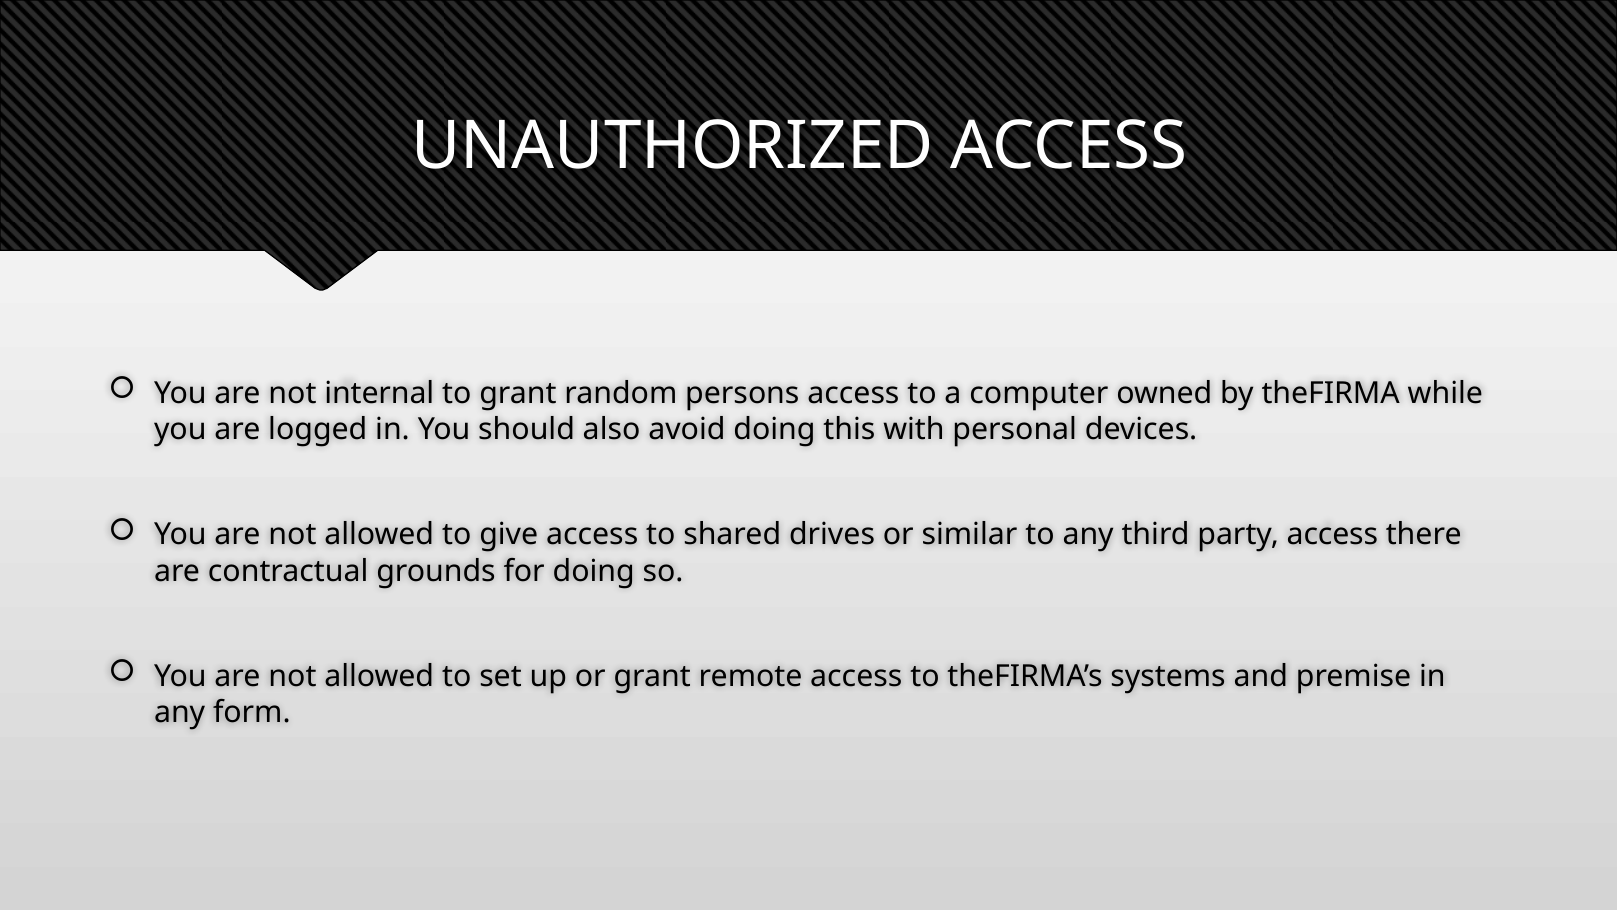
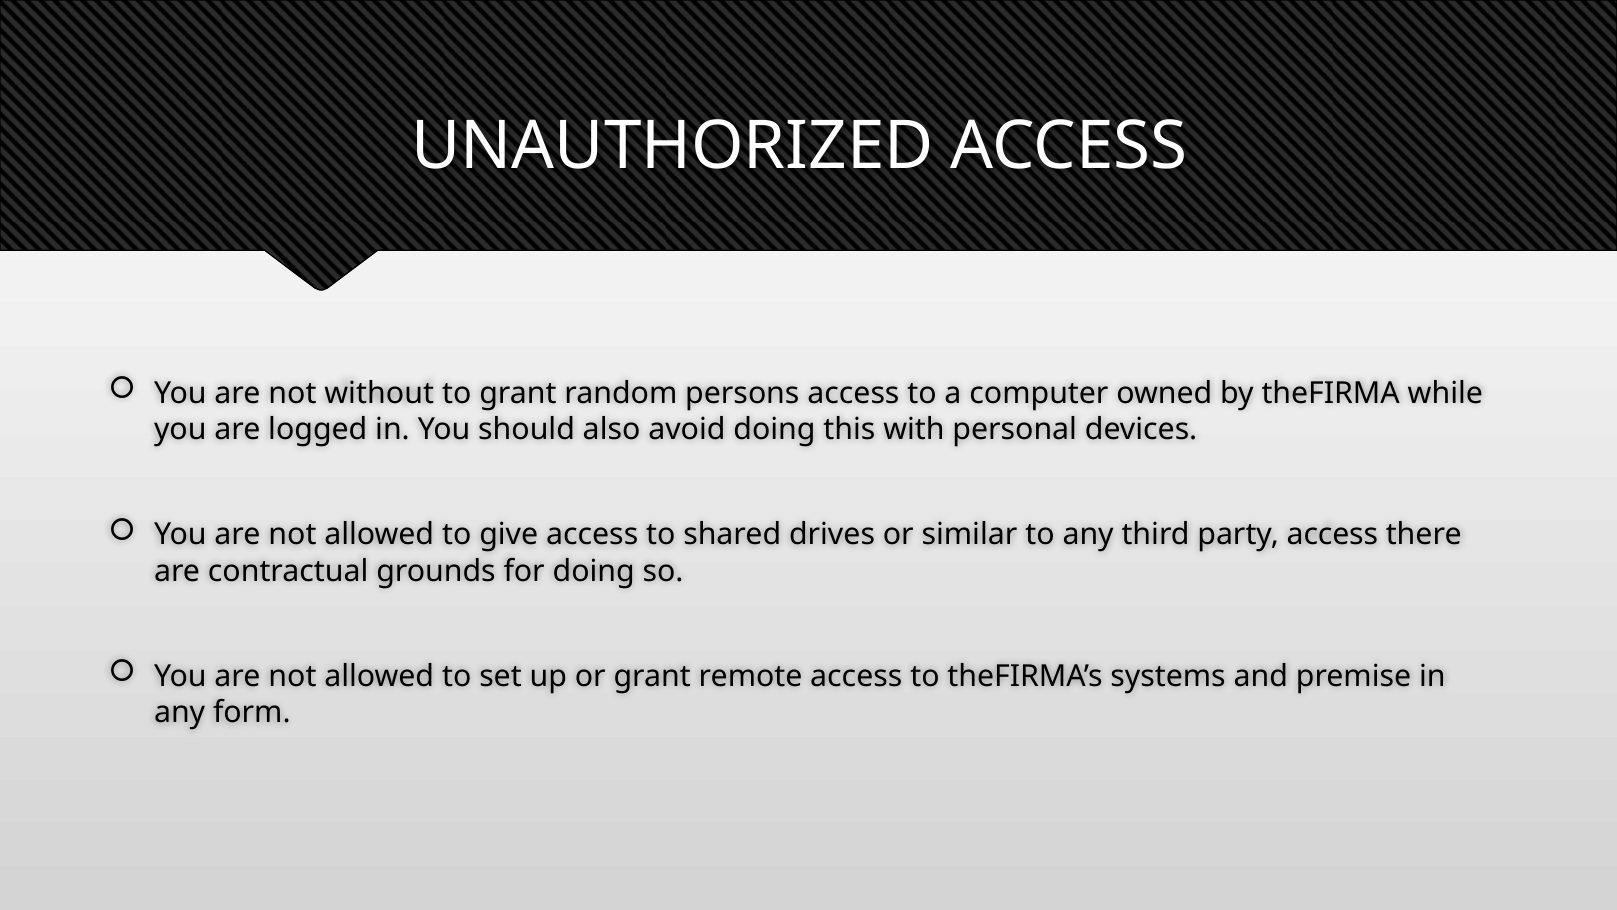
internal: internal -> without (379, 393)
